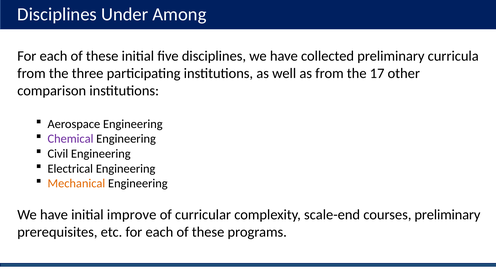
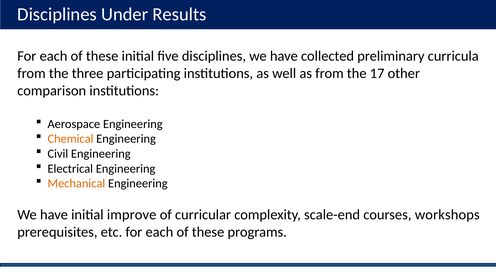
Among: Among -> Results (180, 14)
Chemical colour: purple -> orange (71, 139)
courses preliminary: preliminary -> workshops (447, 215)
